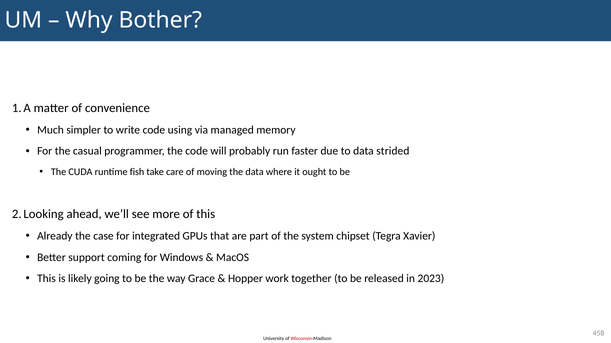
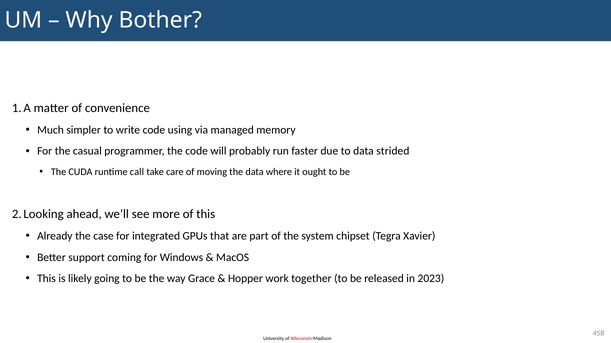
fish: fish -> call (137, 172)
